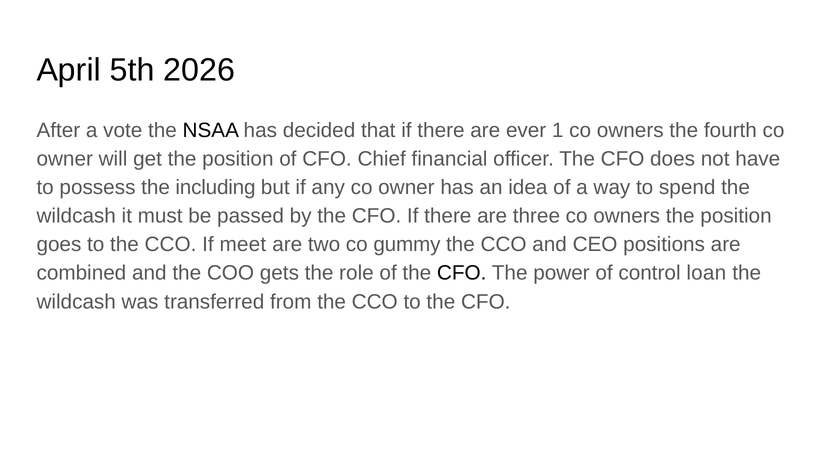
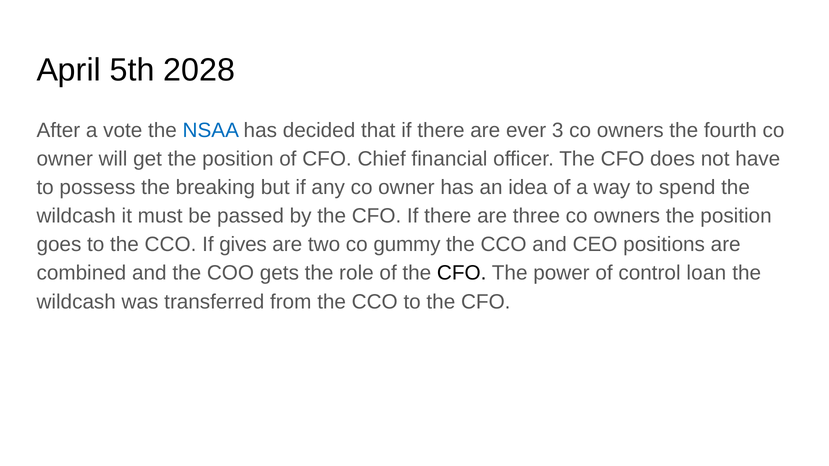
2026: 2026 -> 2028 (199, 70)
NSAA colour: black -> blue (211, 130)
1: 1 -> 3 (558, 130)
including: including -> breaking (215, 188)
meet: meet -> gives (243, 245)
